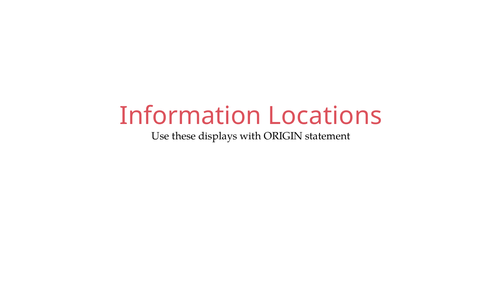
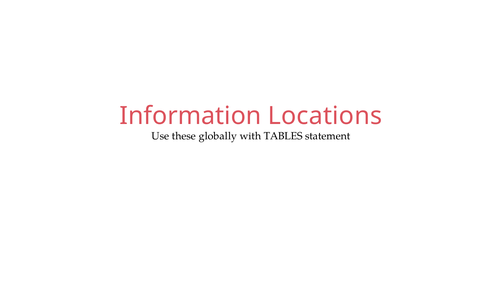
displays: displays -> globally (218, 136)
ORIGIN: ORIGIN -> TABLES (283, 136)
